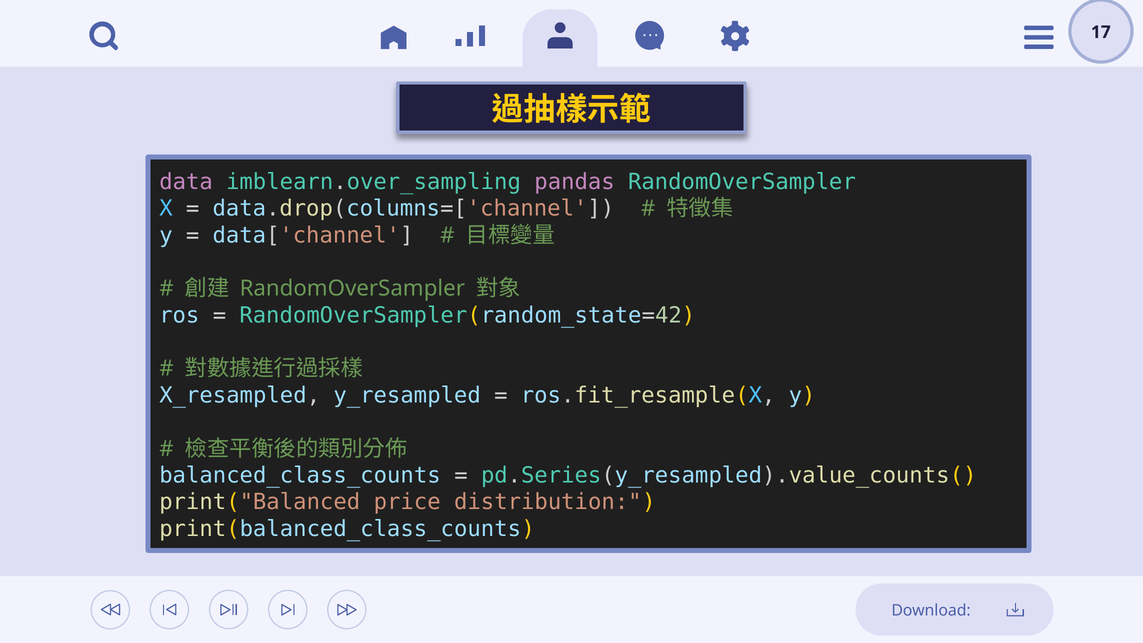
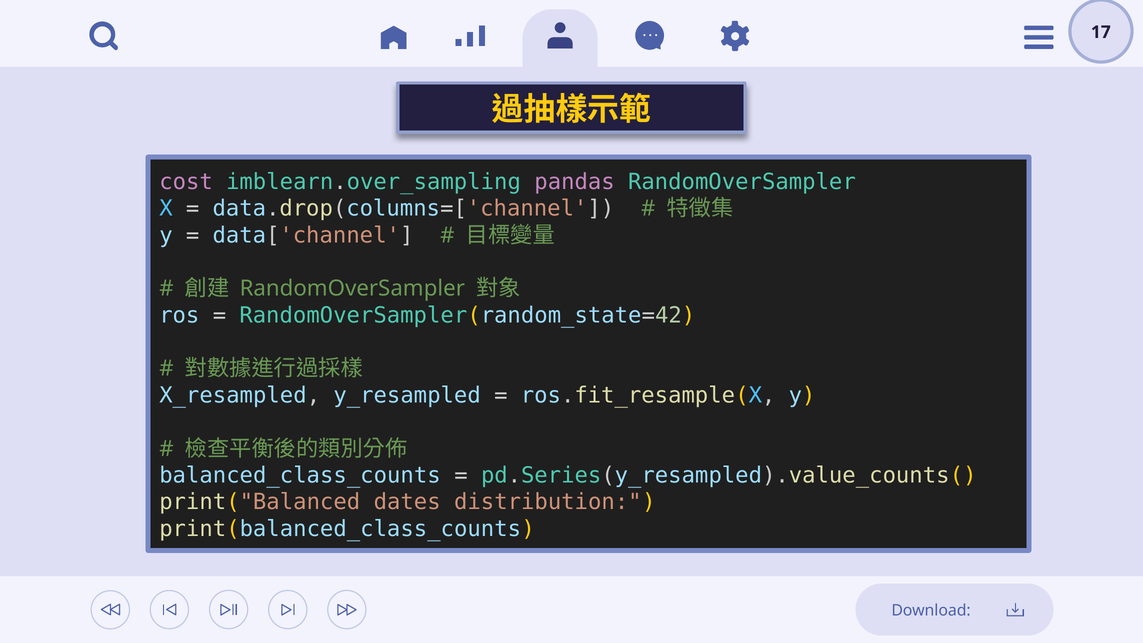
data: data -> cost (186, 182)
price: price -> dates (407, 502)
